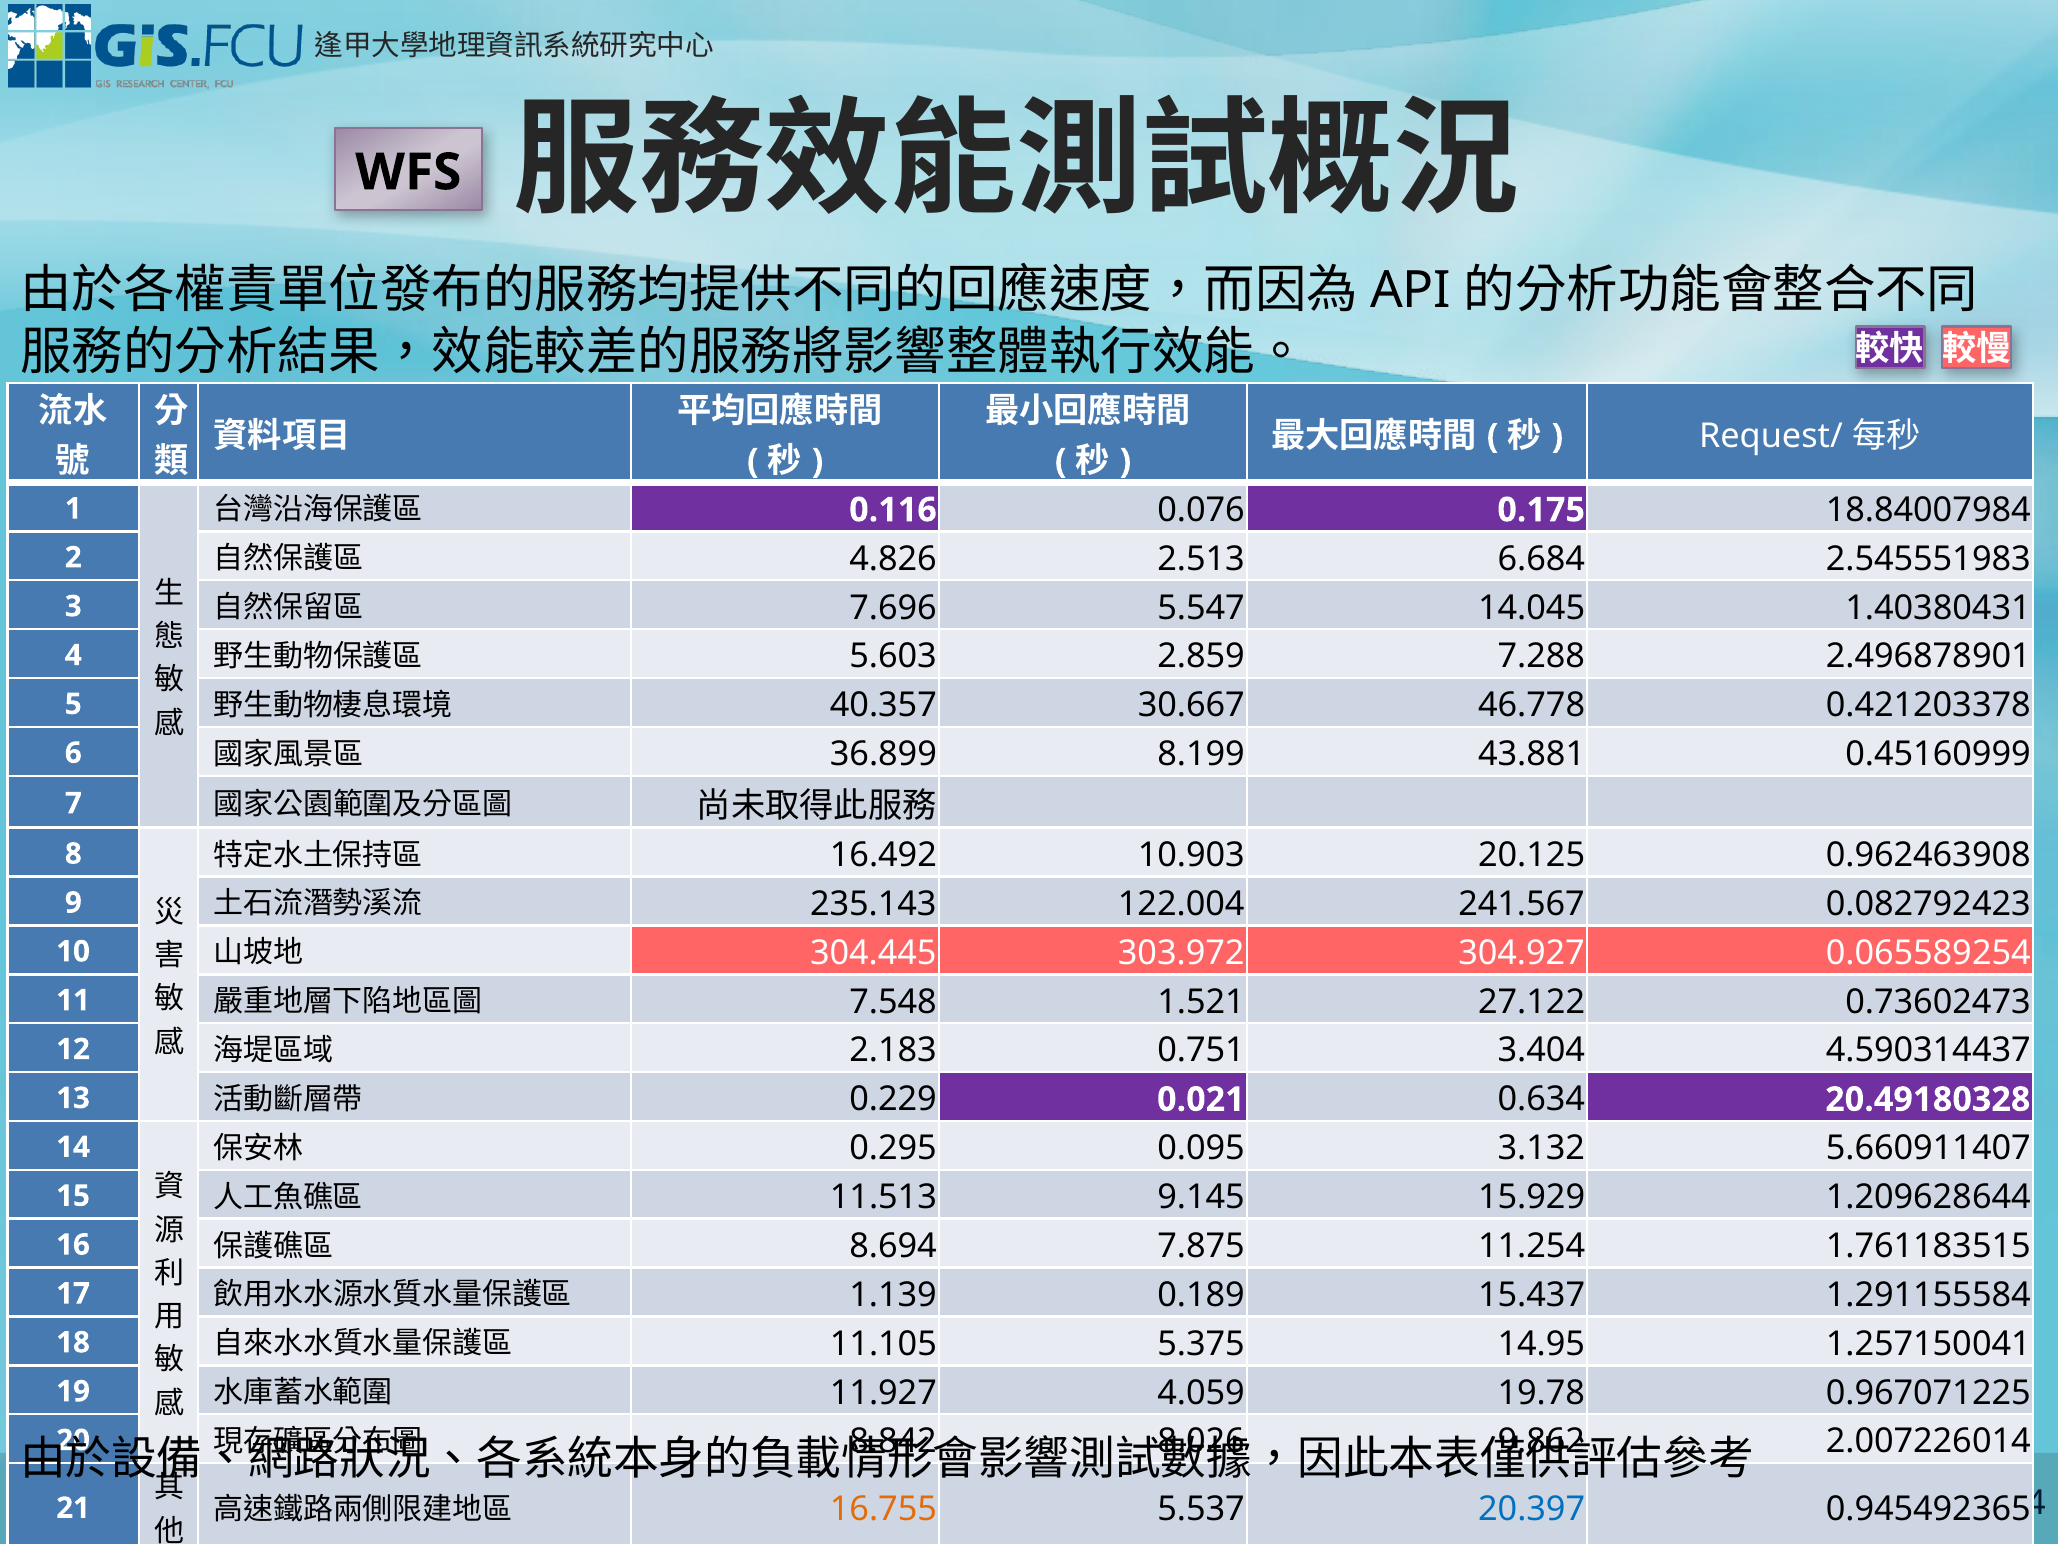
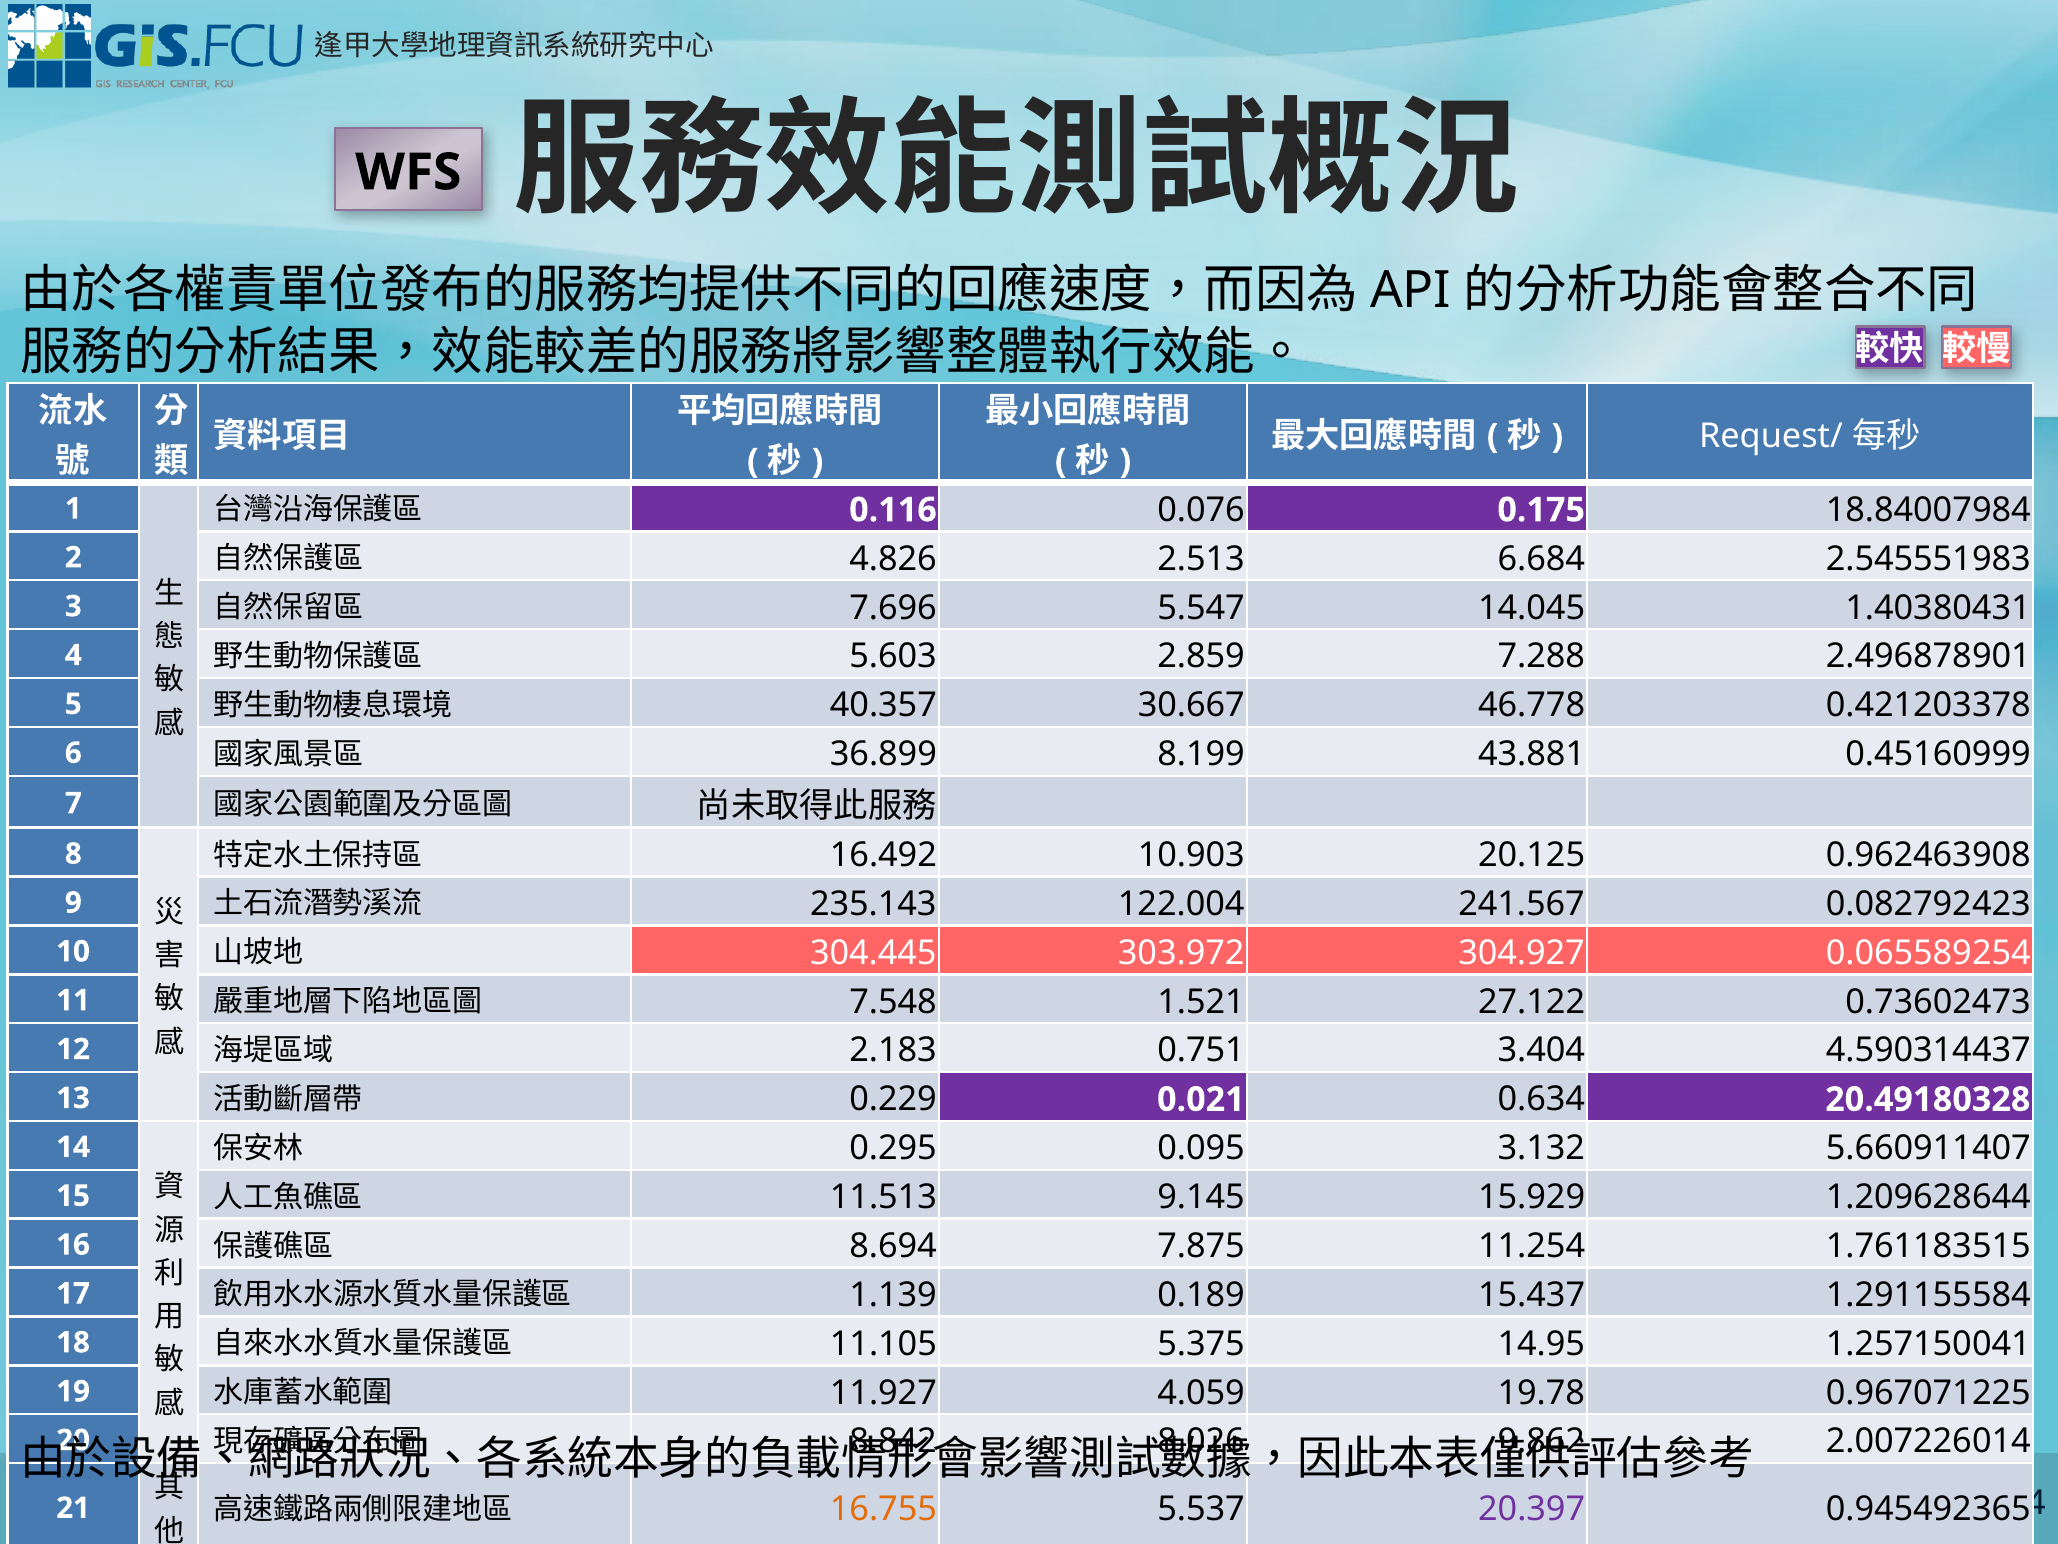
20.397 colour: blue -> purple (1532, 1509)
